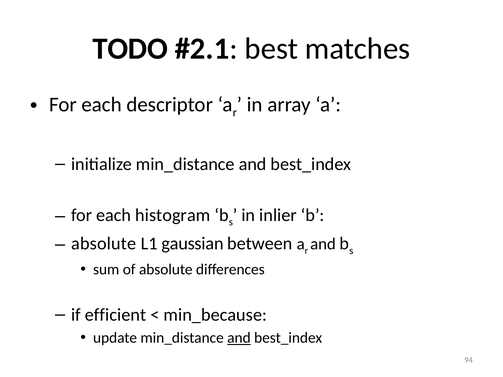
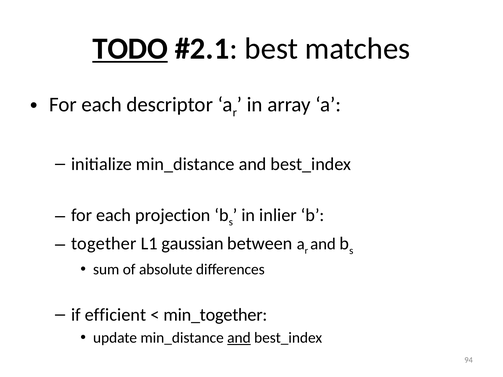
TODO underline: none -> present (130, 49)
histogram: histogram -> projection (173, 215)
absolute: absolute -> together (104, 244)
min_because: min_because -> min_together (215, 315)
